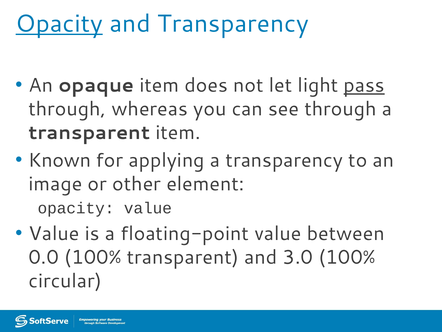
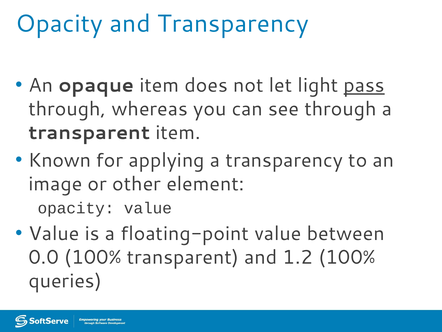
Opacity underline: present -> none (59, 24)
3.0: 3.0 -> 1.2 (298, 257)
circular: circular -> queries (65, 281)
